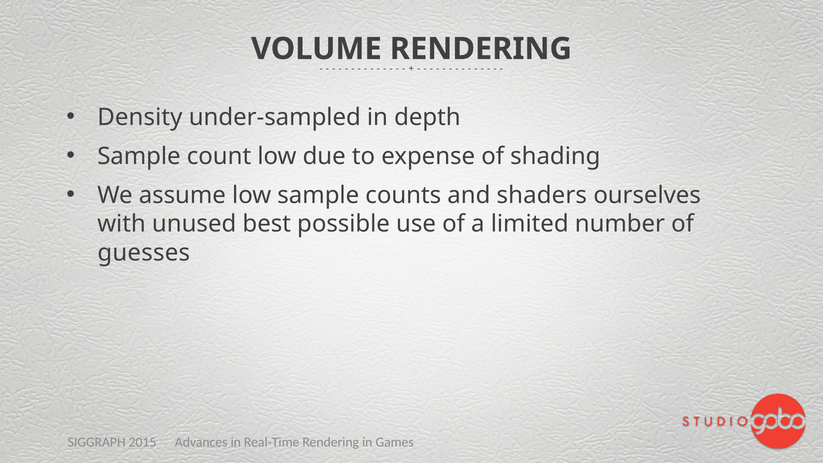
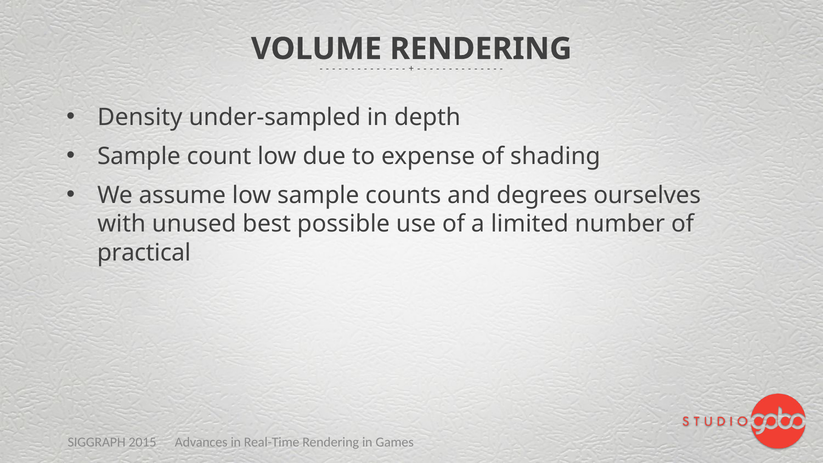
shaders: shaders -> degrees (542, 195)
guesses: guesses -> practical (144, 253)
